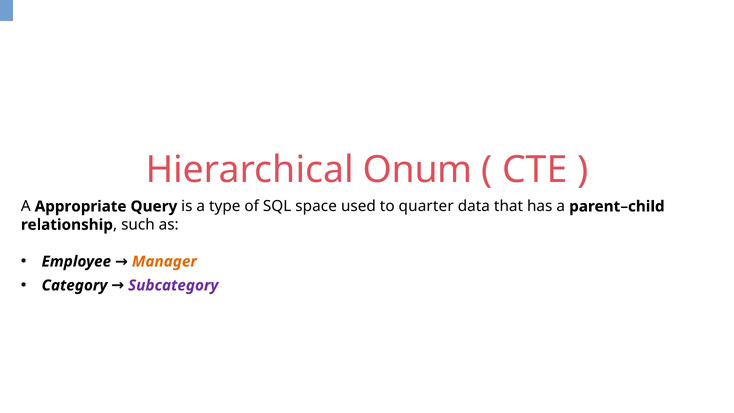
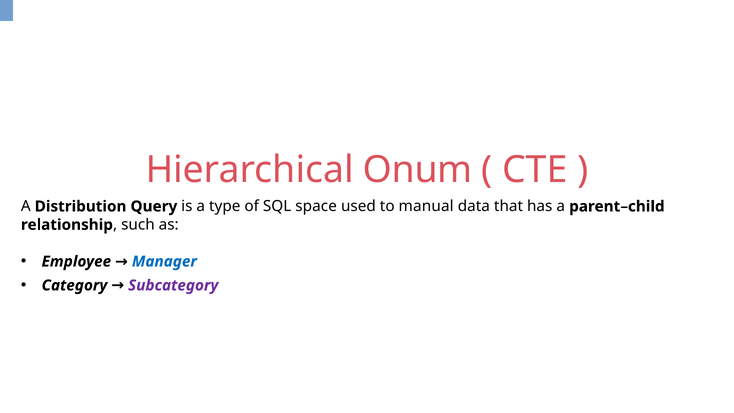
Appropriate: Appropriate -> Distribution (81, 206)
quarter: quarter -> manual (426, 206)
Manager colour: orange -> blue (164, 261)
